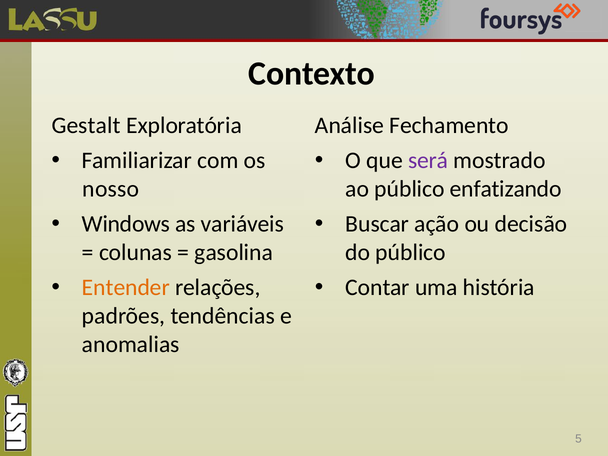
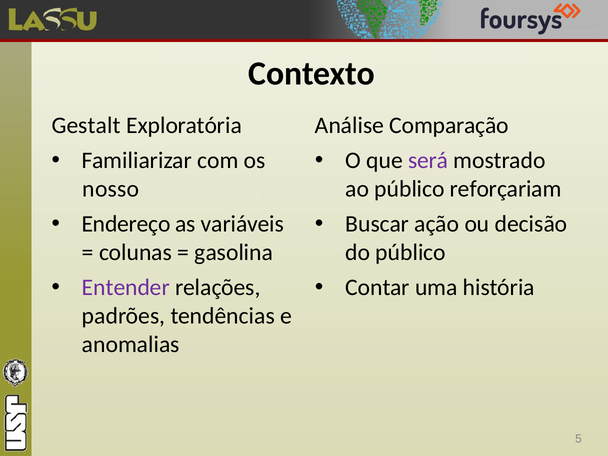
Fechamento: Fechamento -> Comparação (449, 125)
enfatizando: enfatizando -> reforçariam (506, 189)
Windows: Windows -> Endereço (126, 224)
Entender colour: orange -> purple (126, 288)
